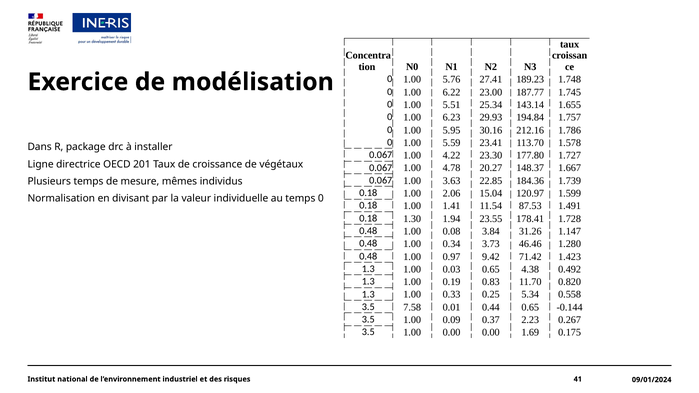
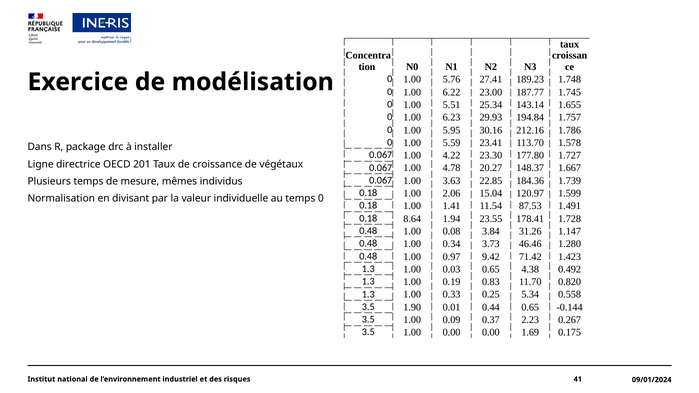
1.30: 1.30 -> 8.64 (412, 219)
7.58: 7.58 -> 1.90 (412, 307)
